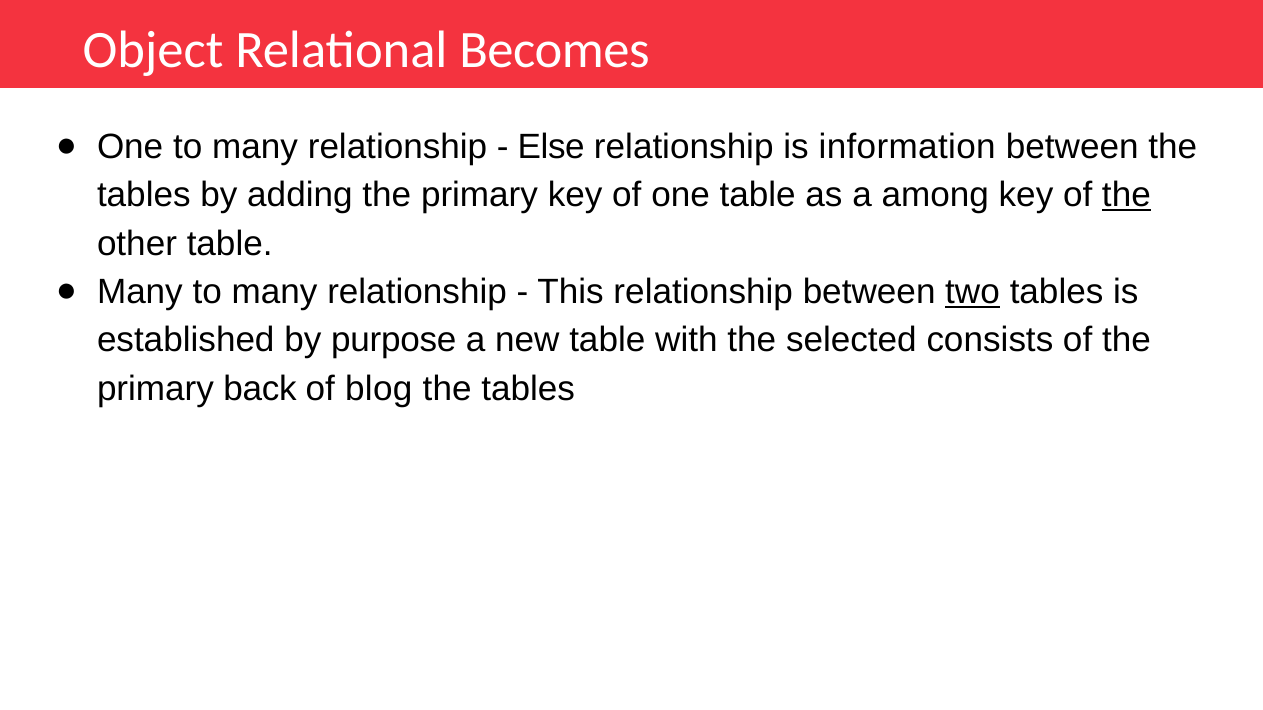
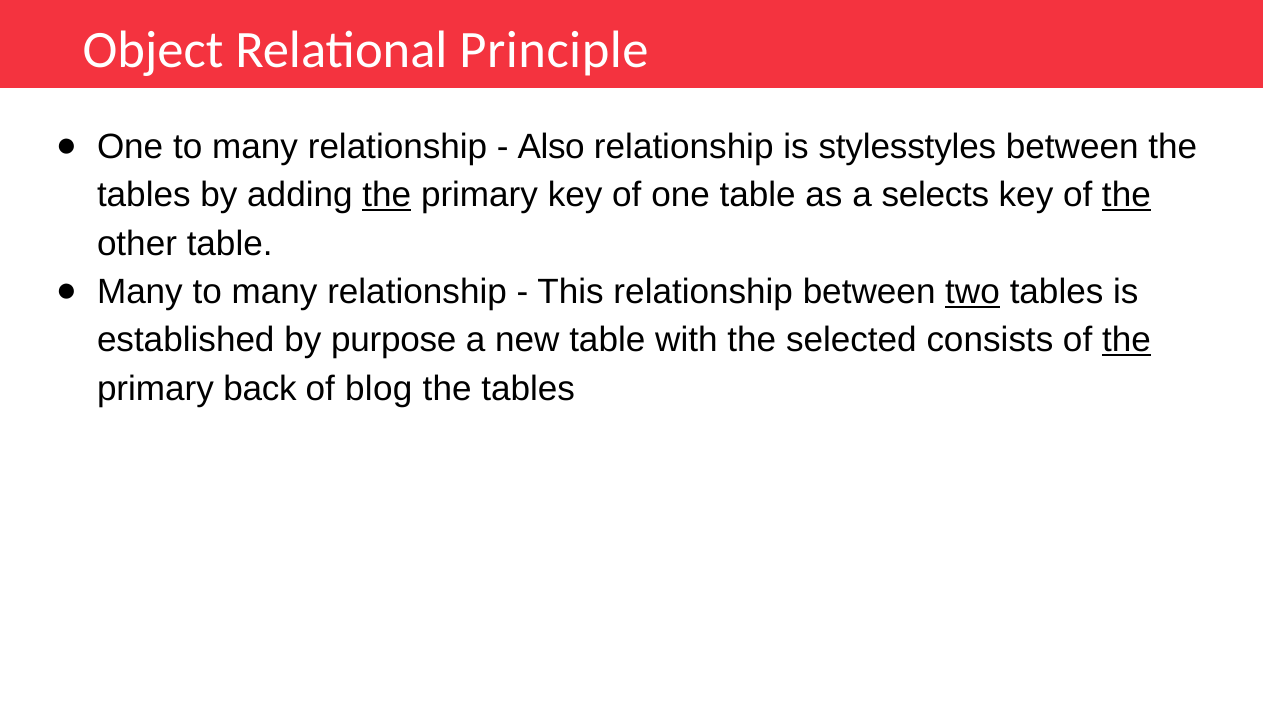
Becomes: Becomes -> Principle (554, 50)
Else: Else -> Also (551, 147)
information: information -> stylesstyles (907, 147)
the underline: none -> present (387, 195)
among: among -> selects (935, 195)
the underline: none -> present (1126, 341)
